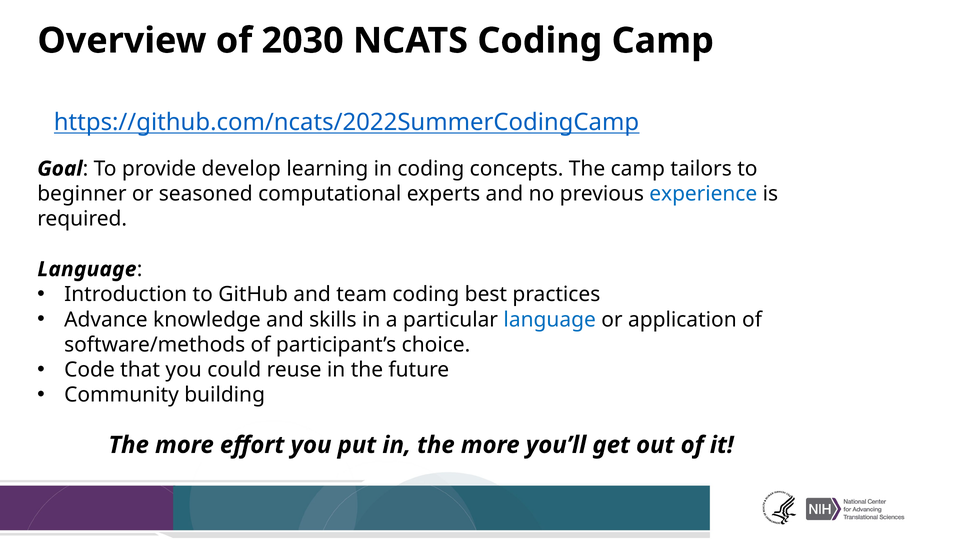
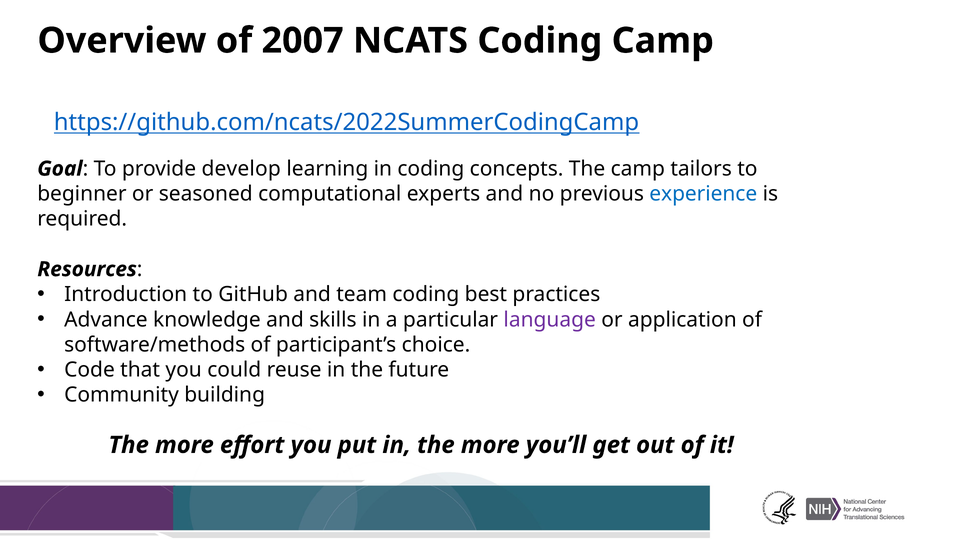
2030: 2030 -> 2007 (303, 41)
Language: Language -> Resources (87, 269)
language colour: blue -> purple (550, 320)
